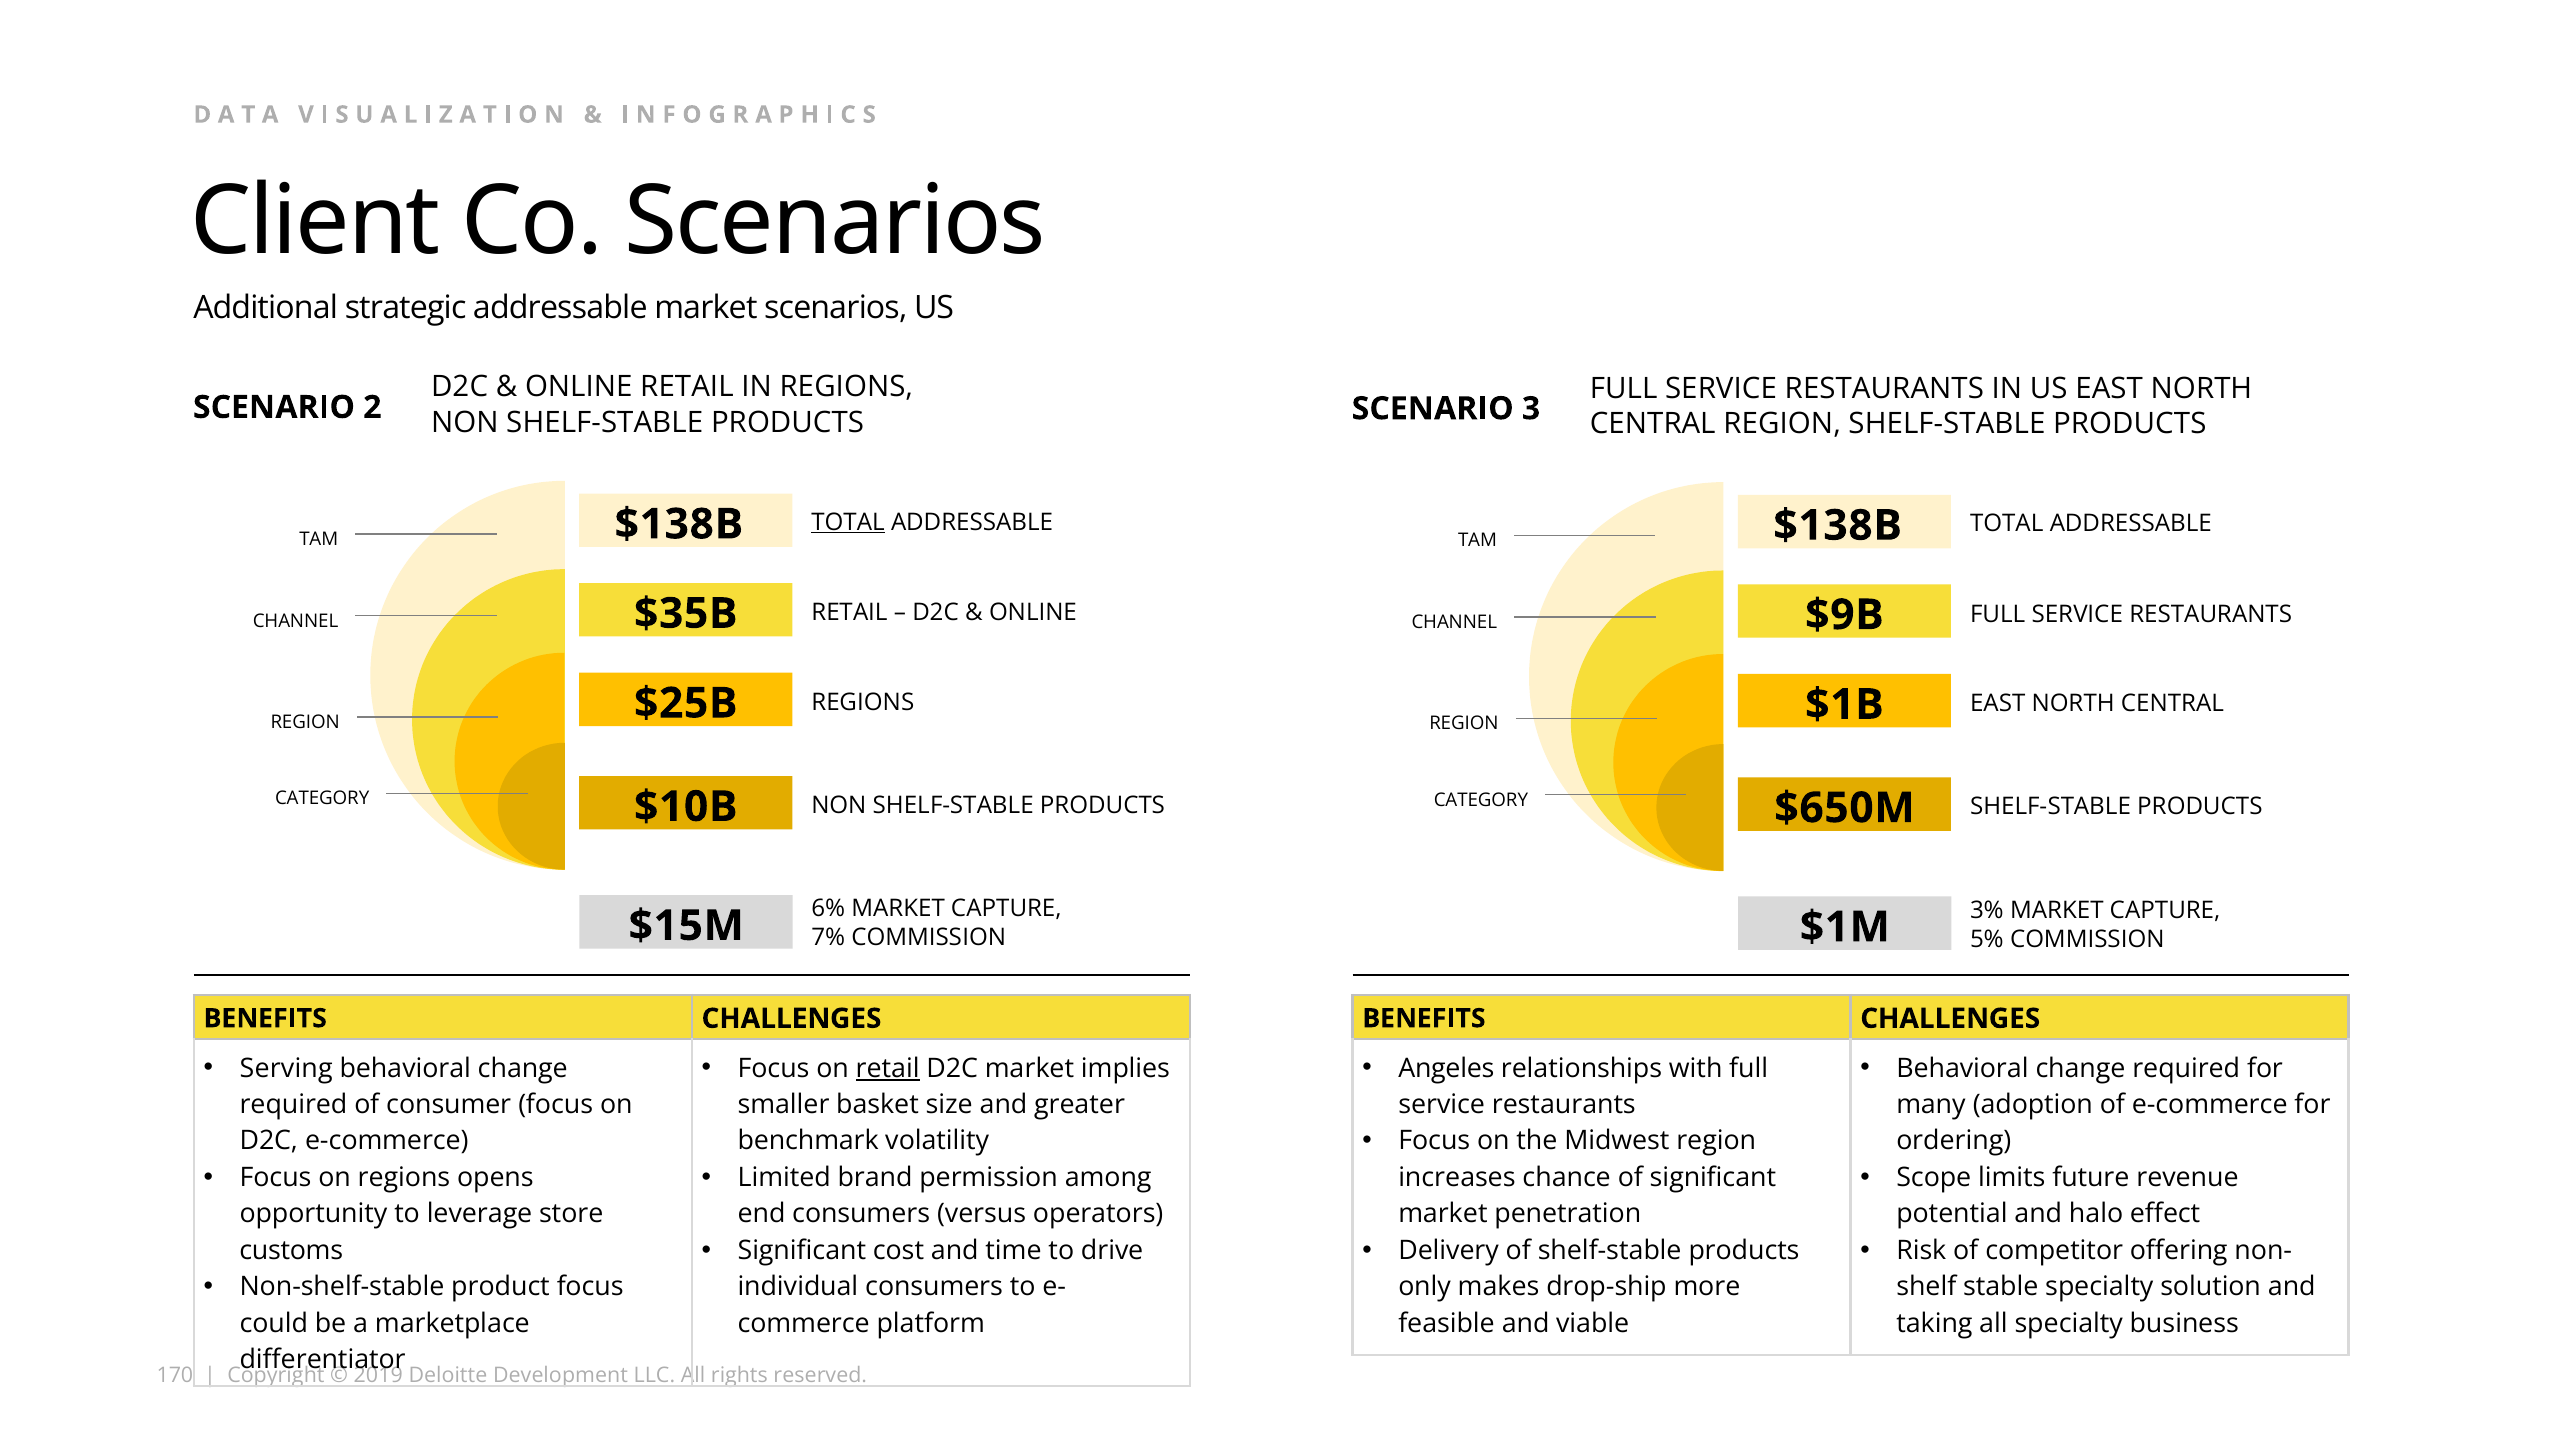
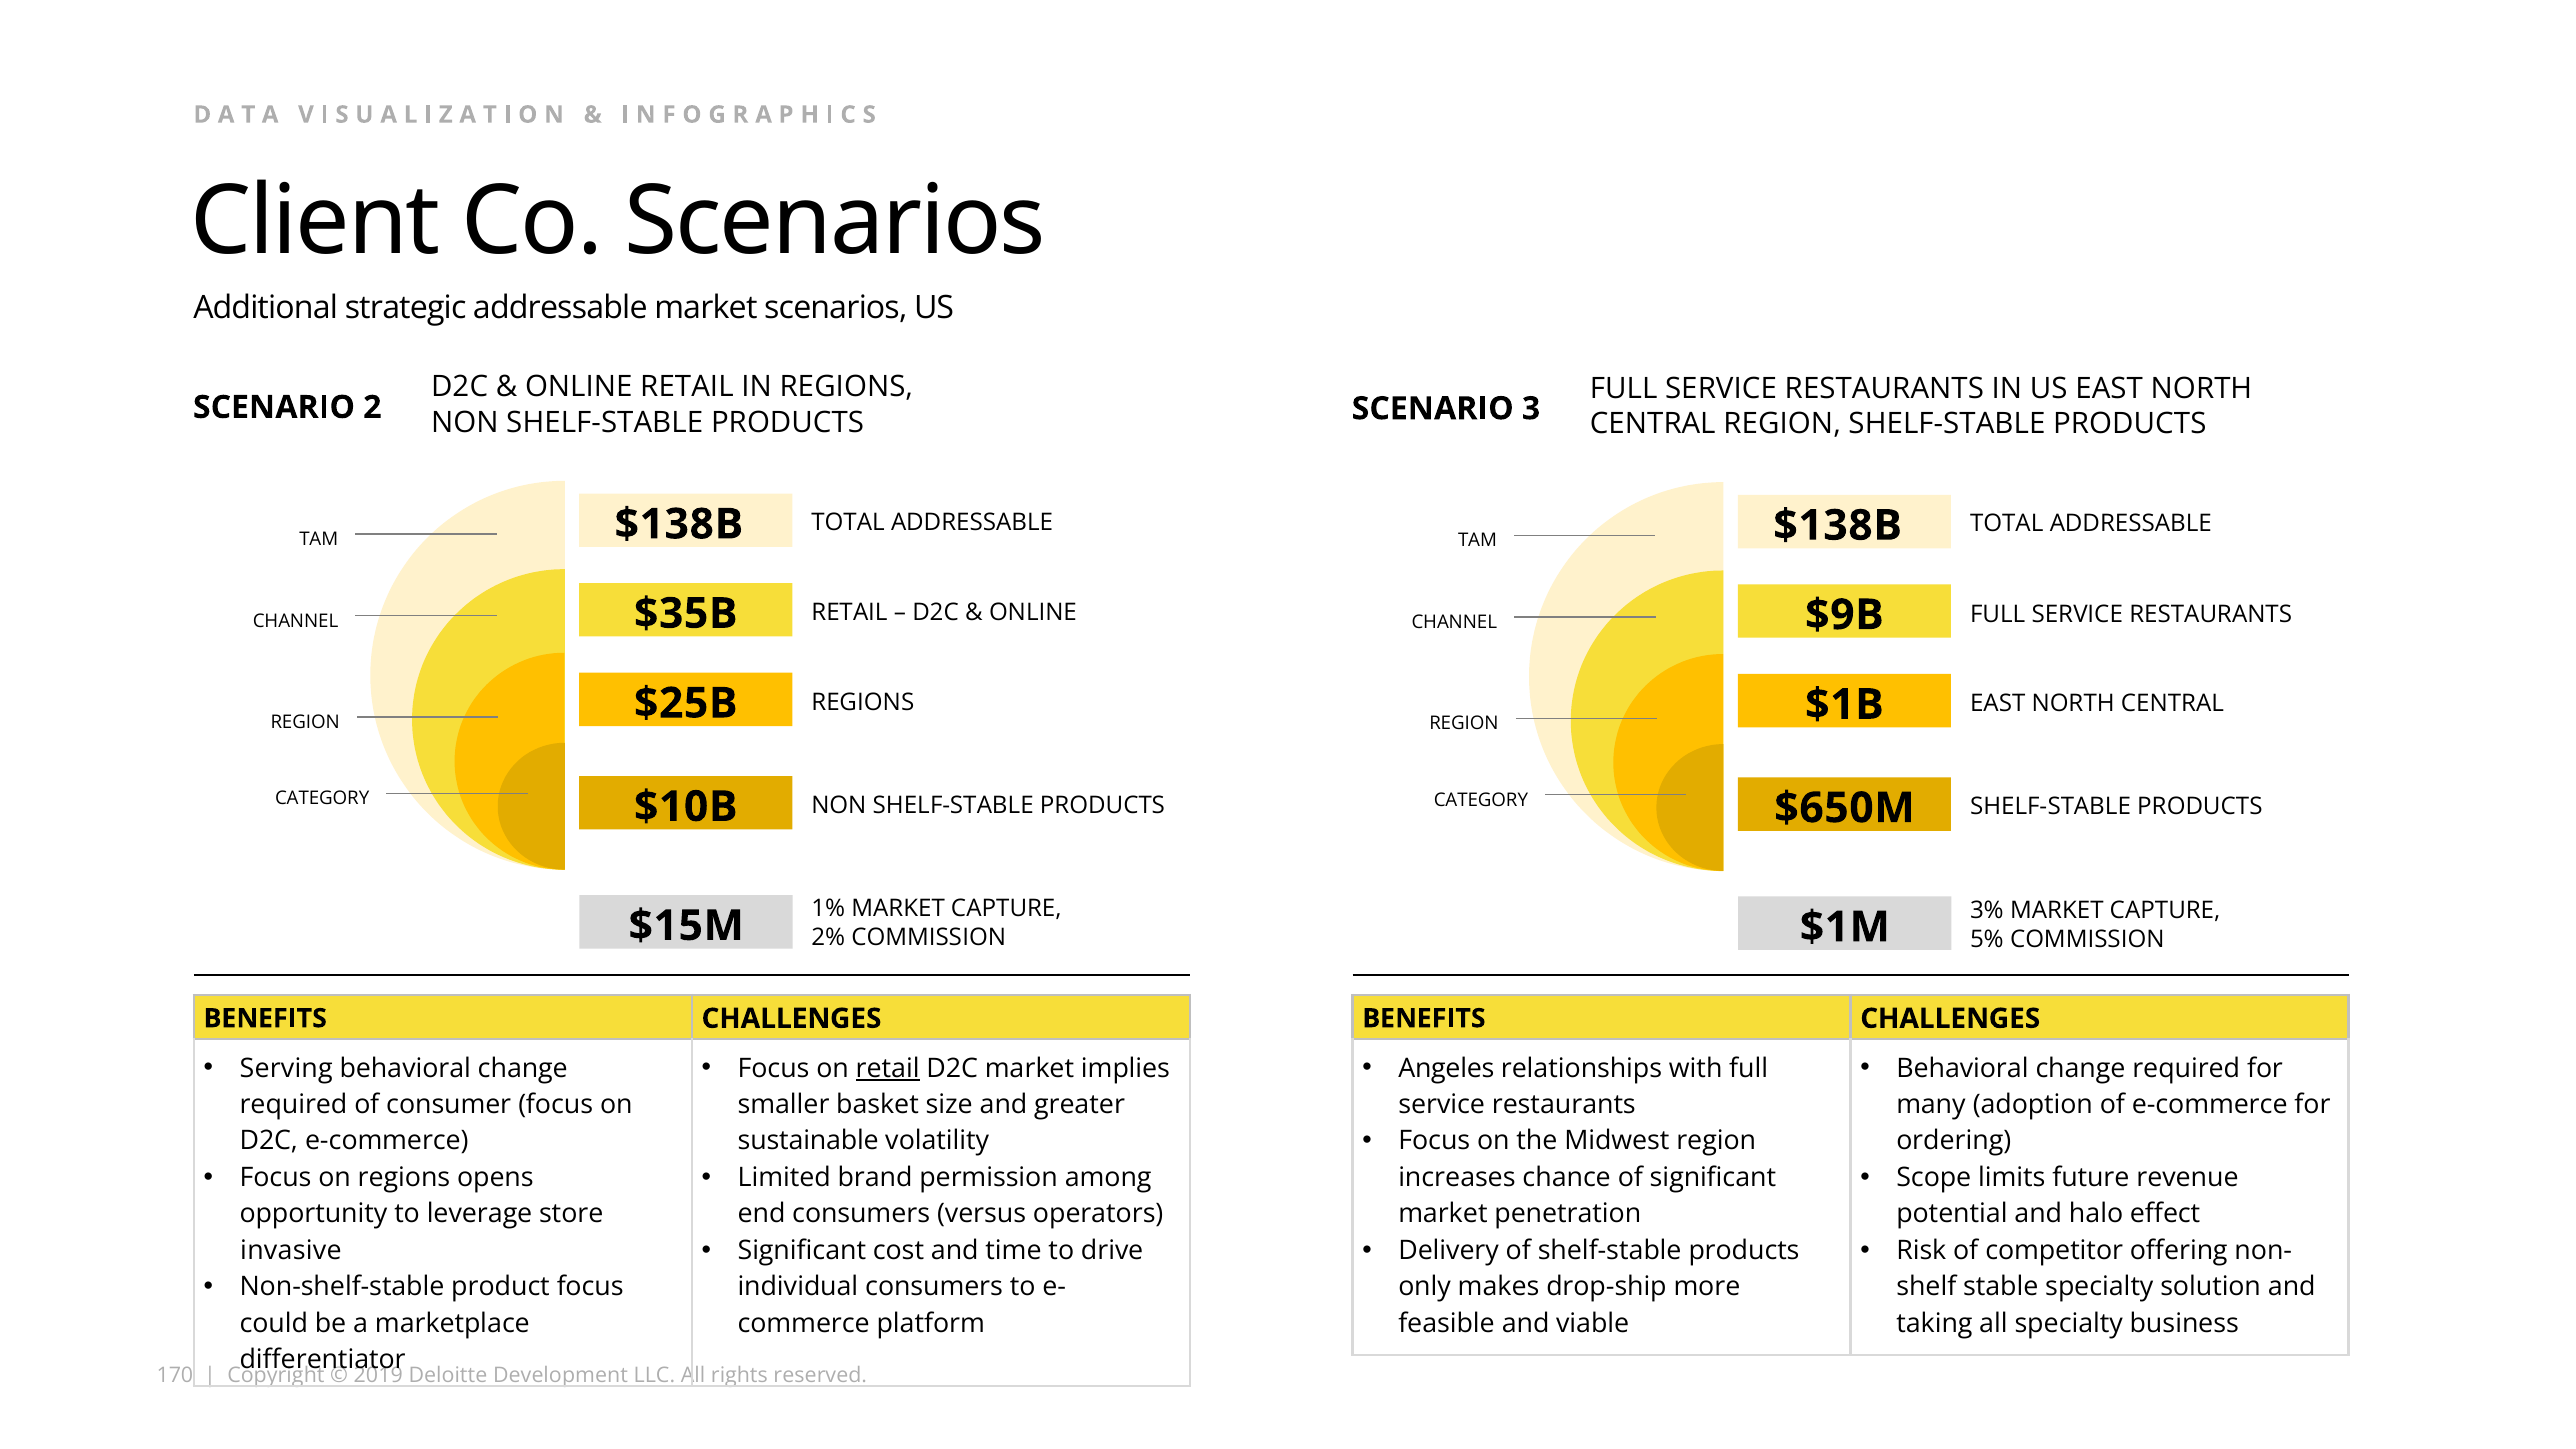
TOTAL underline: present -> none (848, 522)
6%: 6% -> 1% (828, 909)
7%: 7% -> 2% (828, 938)
benchmark: benchmark -> sustainable (808, 1141)
customs: customs -> invasive (291, 1250)
